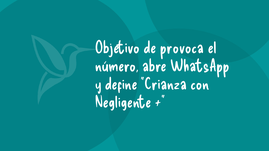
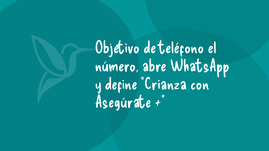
provoca: provoca -> teléfono (182, 48)
Negligente: Negligente -> Asegúrate (123, 102)
